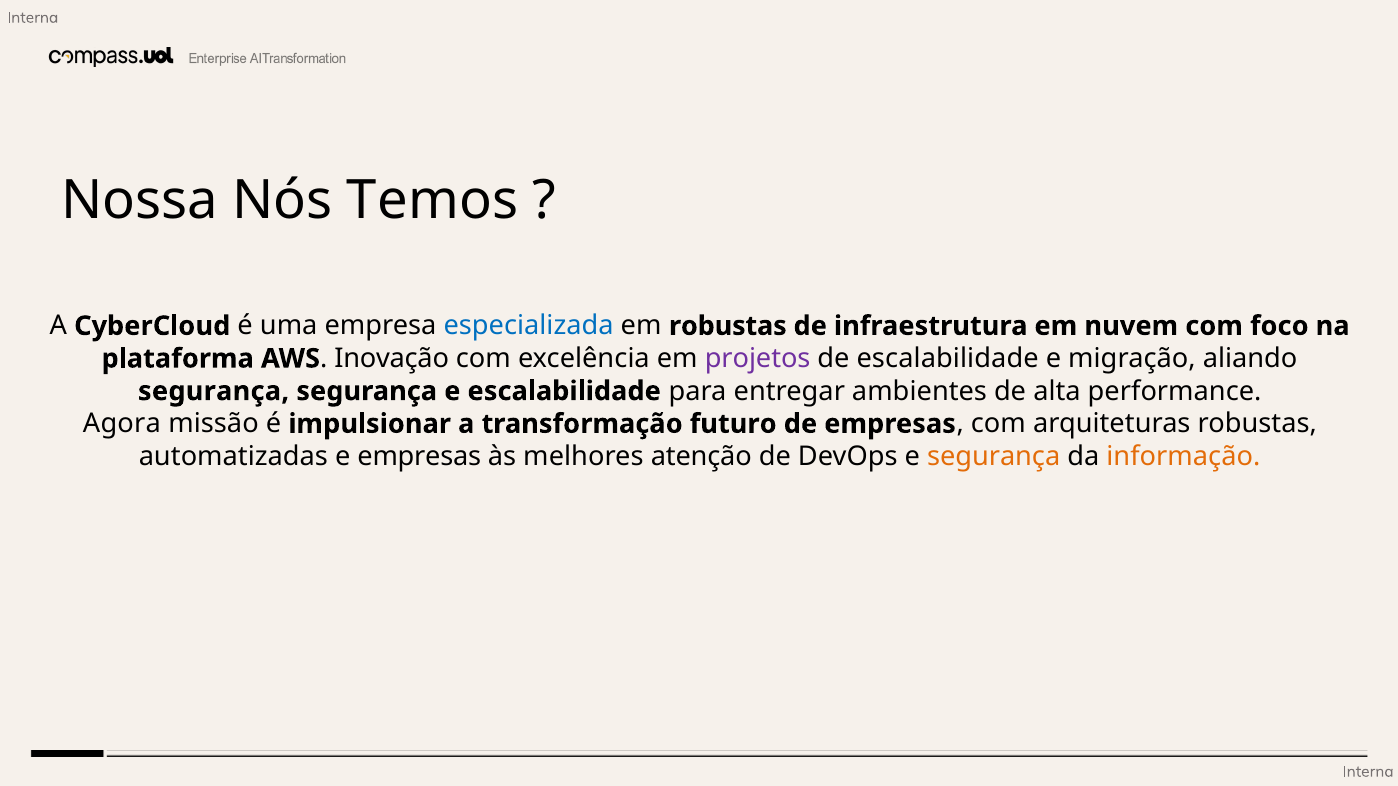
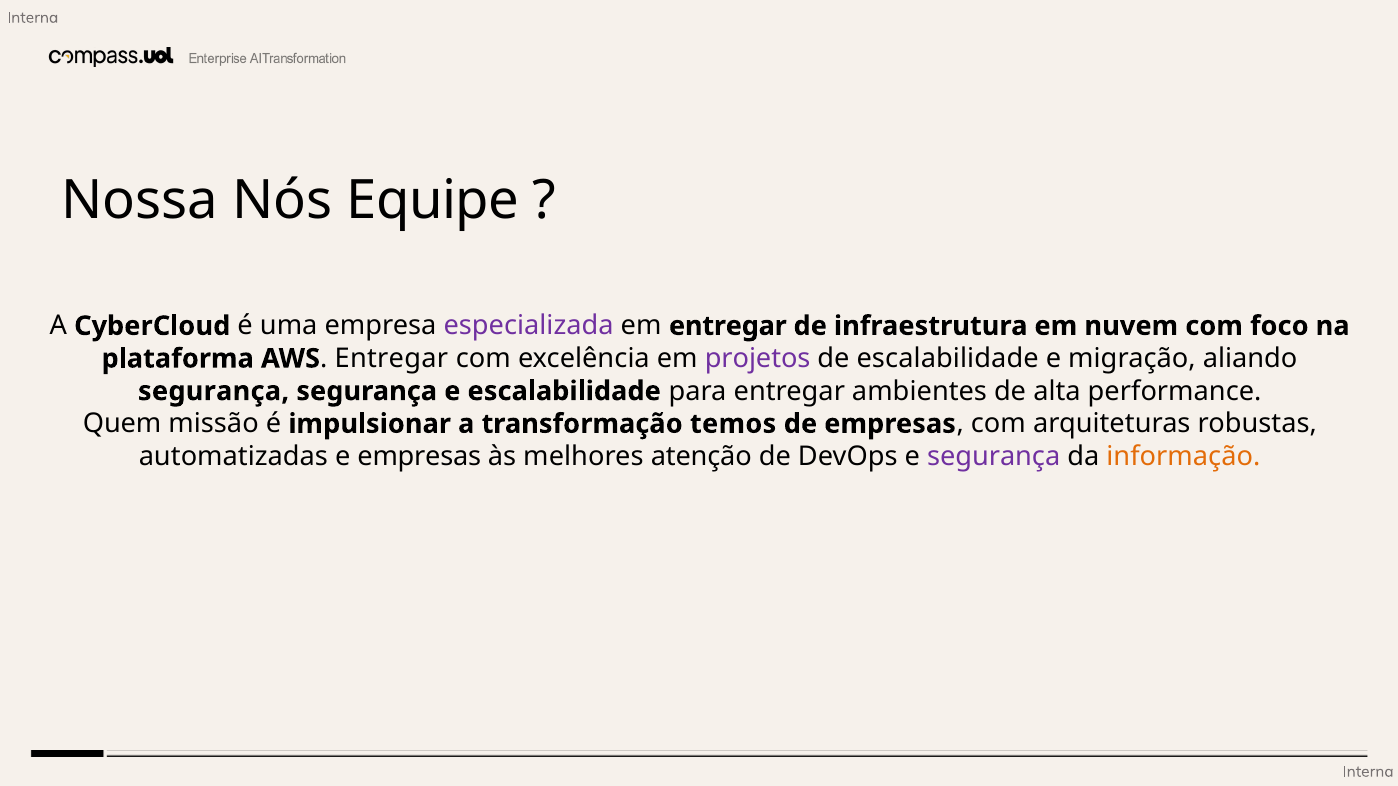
Temos: Temos -> Equipe (433, 201)
especializada colour: blue -> purple (529, 326)
em robustas: robustas -> entregar (728, 326)
AWS Inovação: Inovação -> Entregar (391, 359)
Agora: Agora -> Quem (122, 424)
futuro: futuro -> temos (733, 424)
segurança colour: orange -> purple (994, 457)
